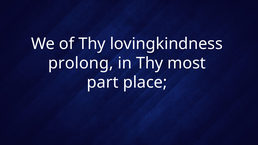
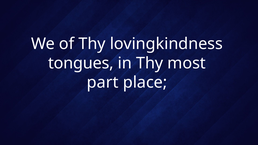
prolong: prolong -> tongues (81, 63)
